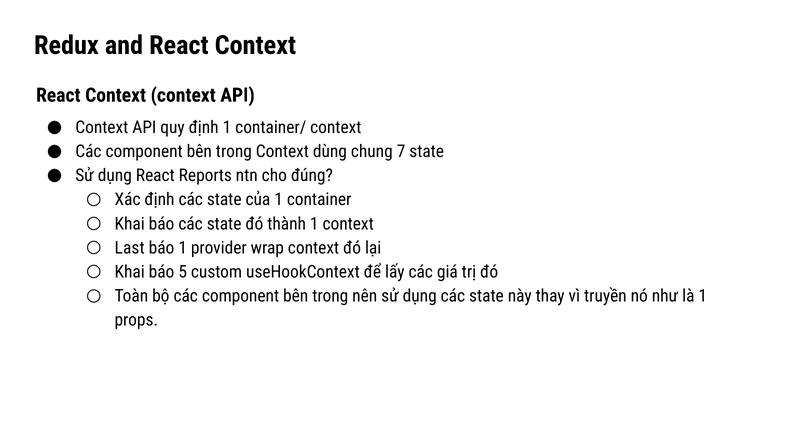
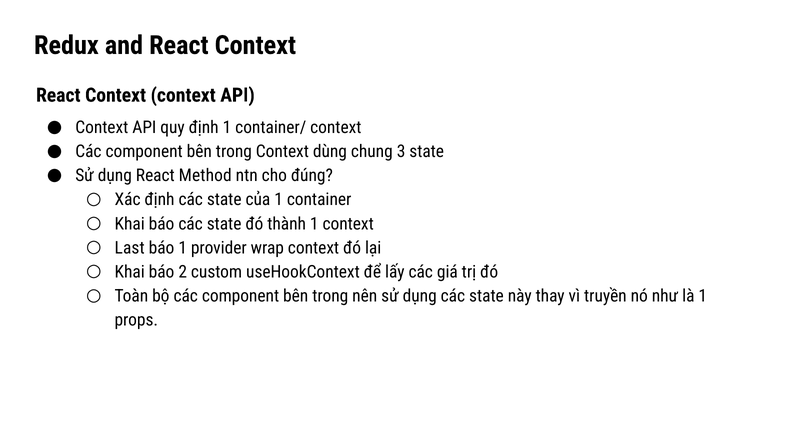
7: 7 -> 3 (401, 152)
Reports: Reports -> Method (205, 176)
5: 5 -> 2 (183, 272)
